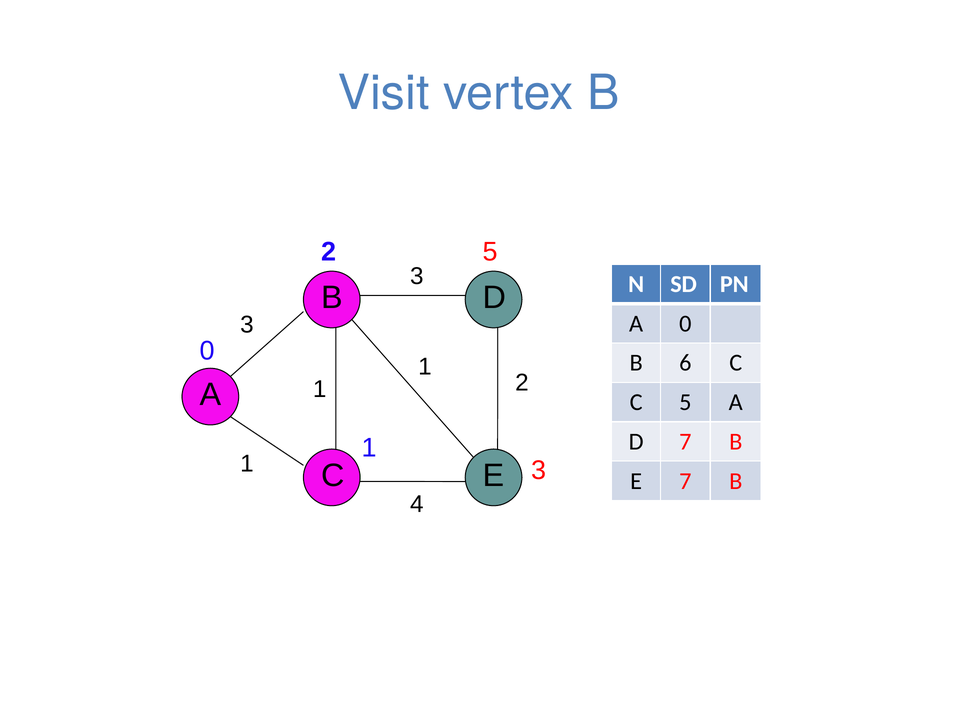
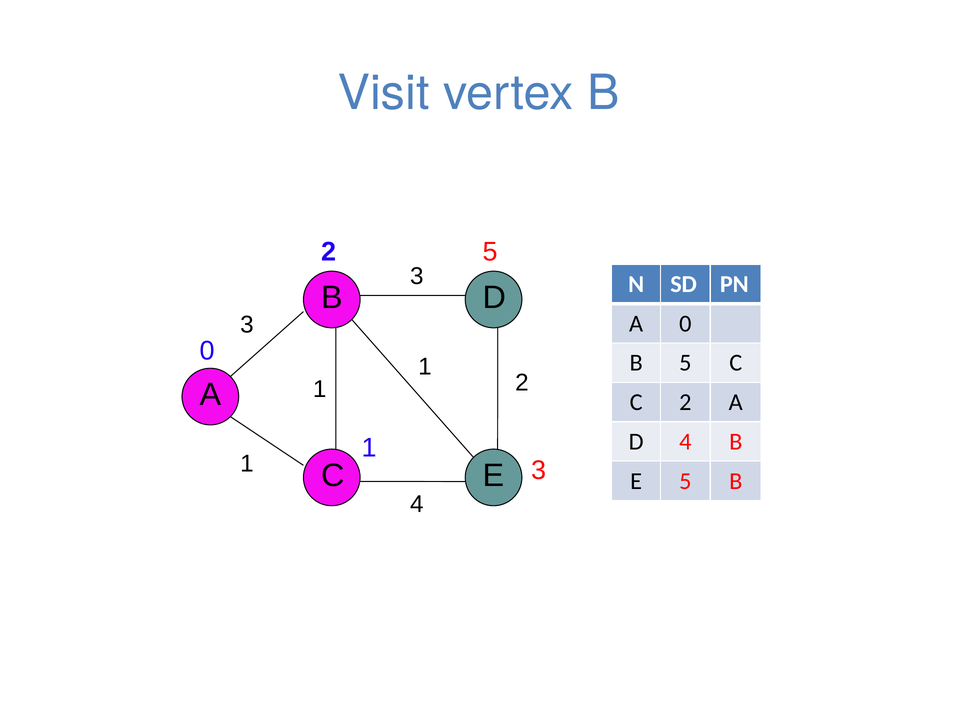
B 6: 6 -> 5 (685, 363)
C 5: 5 -> 2 (685, 402)
D 7: 7 -> 4 (685, 442)
E 7: 7 -> 5 (685, 481)
